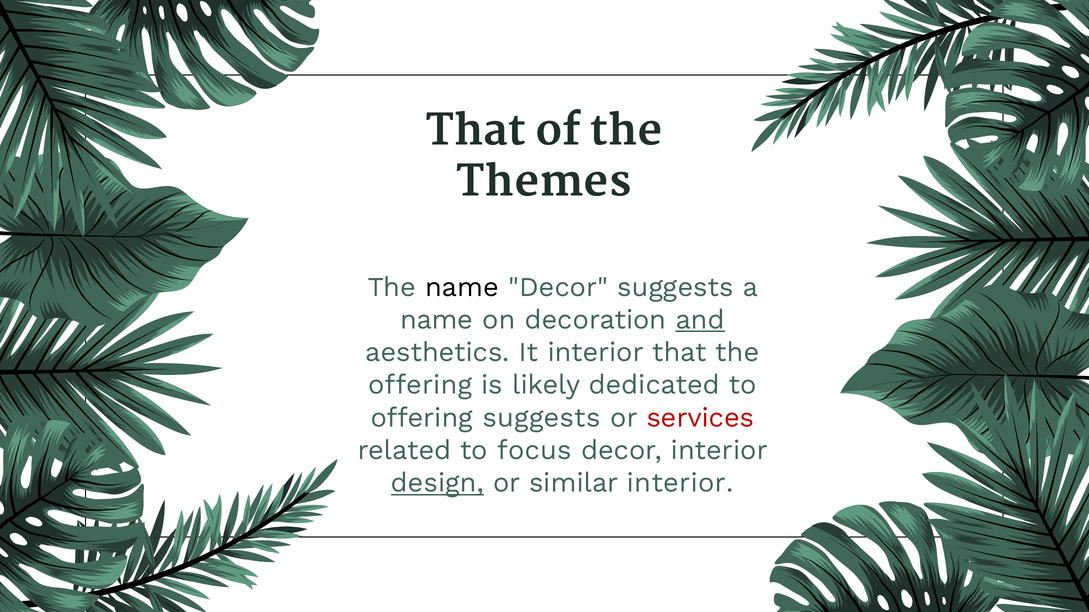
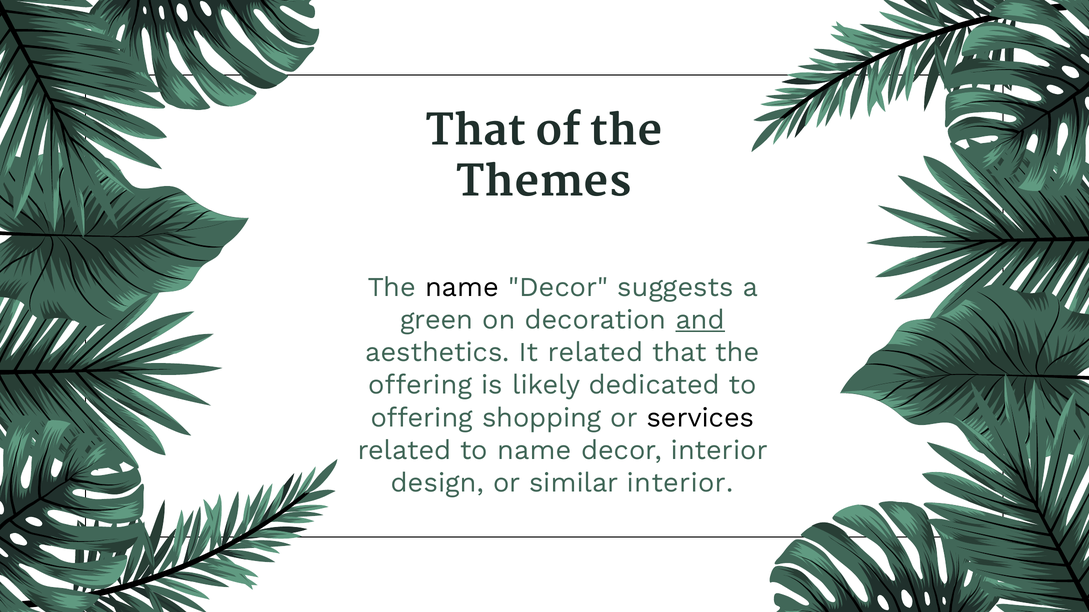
name: name -> green (437, 320)
It interior: interior -> related (595, 353)
offering suggests: suggests -> shopping (542, 418)
services colour: red -> black (700, 418)
to focus: focus -> name (534, 451)
design underline: present -> none (437, 483)
